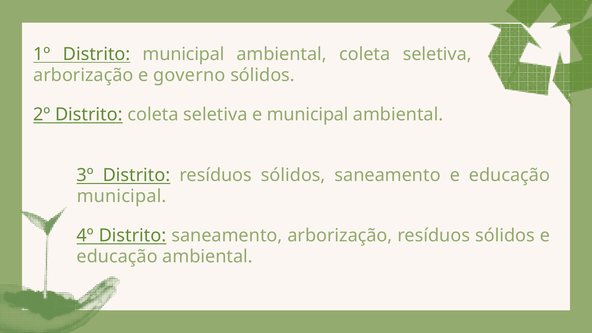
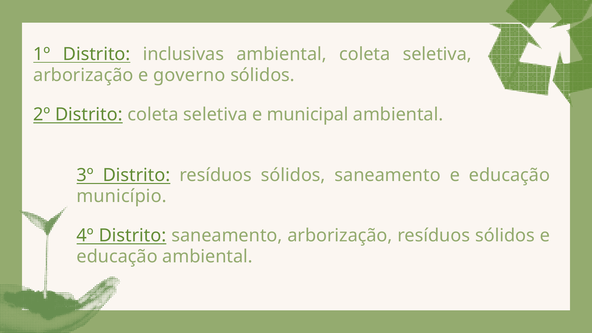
Distrito municipal: municipal -> inclusivas (183, 54)
municipal: municipal -> município (122, 196)
